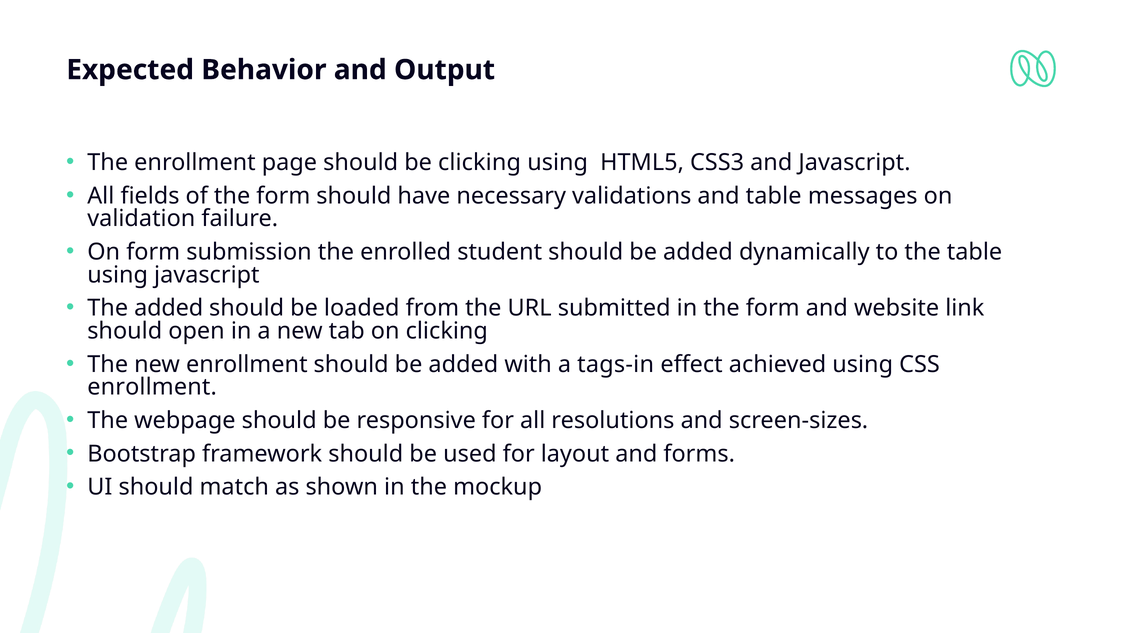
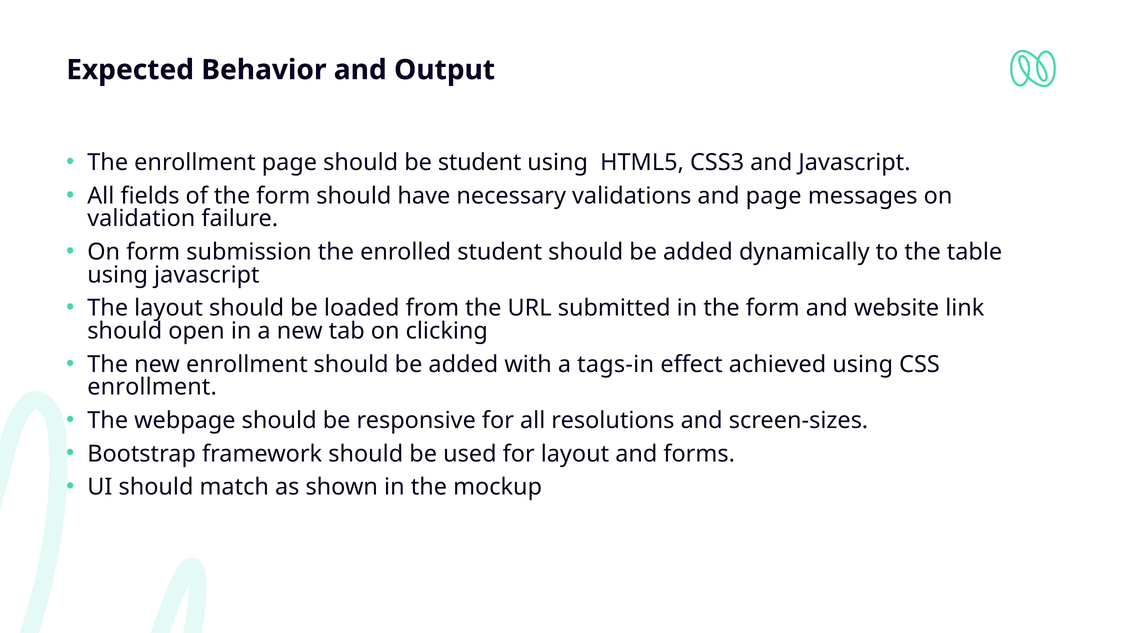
be clicking: clicking -> student (480, 163)
and table: table -> page (774, 196)
The added: added -> layout (169, 308)
